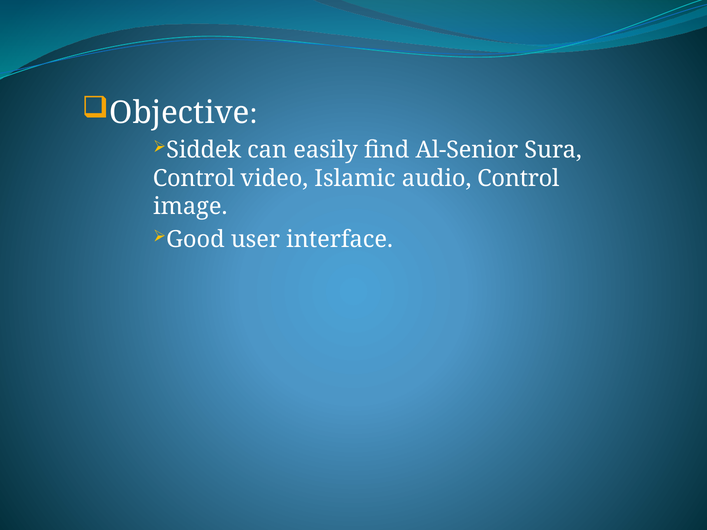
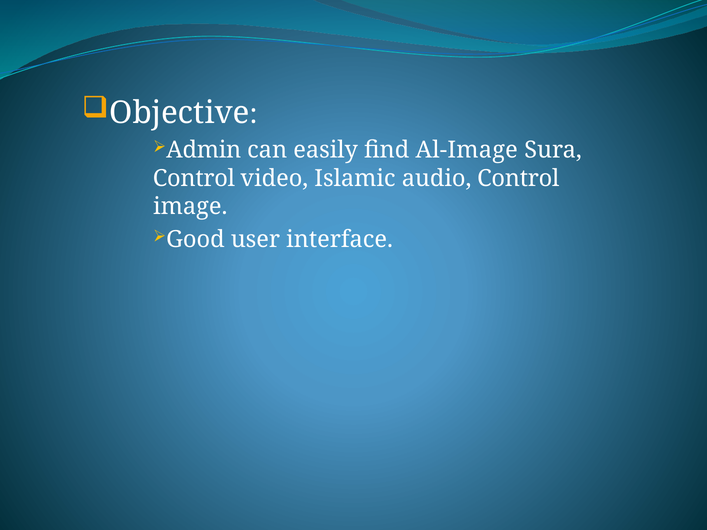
Siddek: Siddek -> Admin (204, 150)
Al-Senior: Al-Senior -> Al-Image (467, 150)
